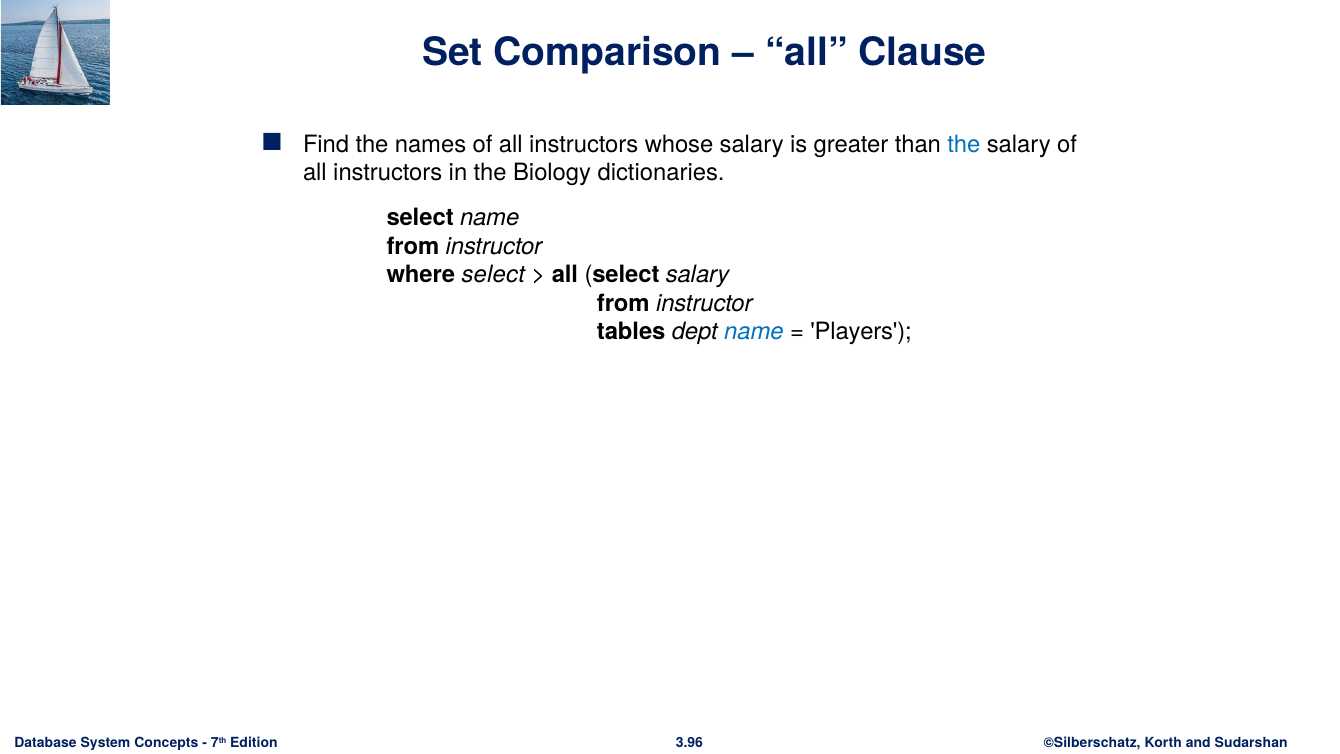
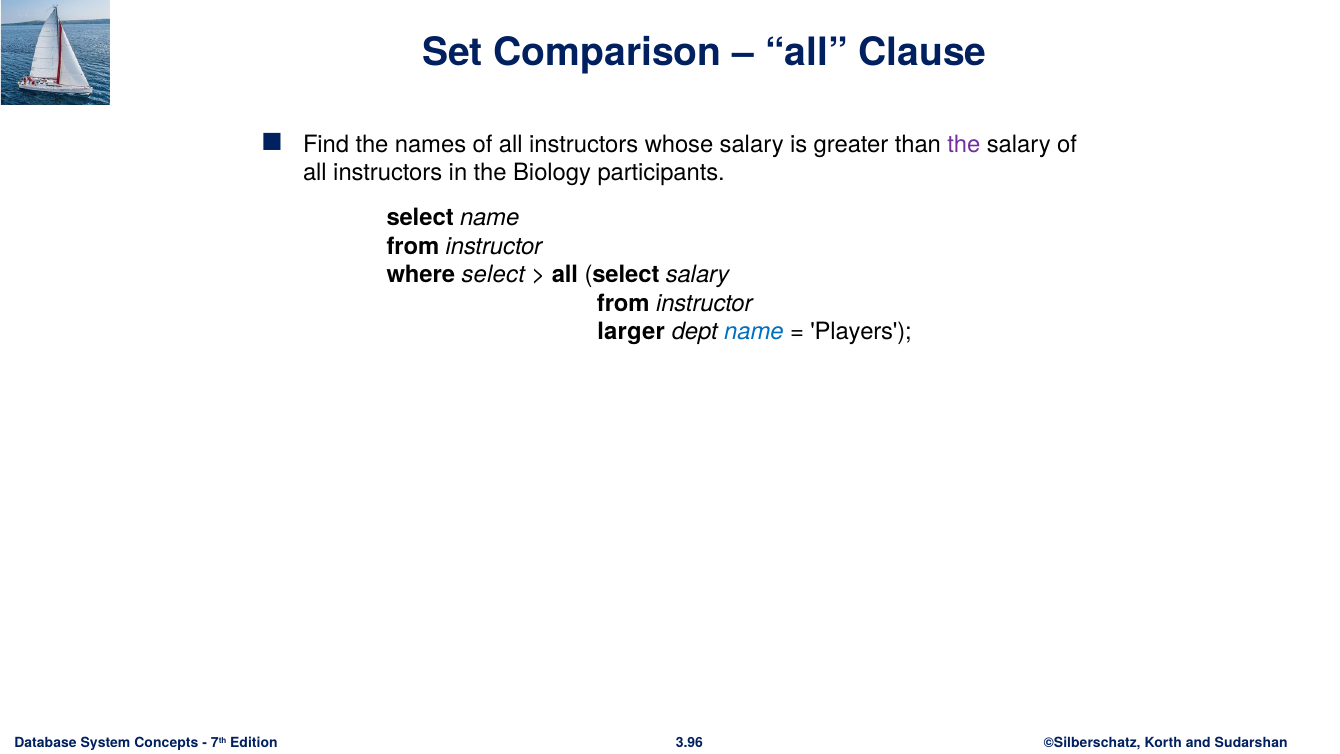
the colour: blue -> purple (964, 144)
dictionaries: dictionaries -> participants (661, 173)
tables: tables -> larger (631, 332)
